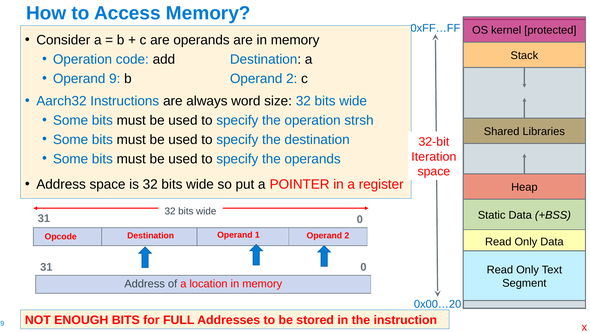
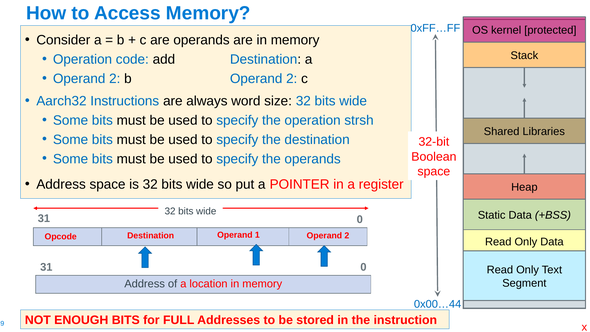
9: 9 -> 2 (115, 79)
Iteration: Iteration -> Boolean (434, 157)
0x00…20: 0x00…20 -> 0x00…44 (438, 304)
